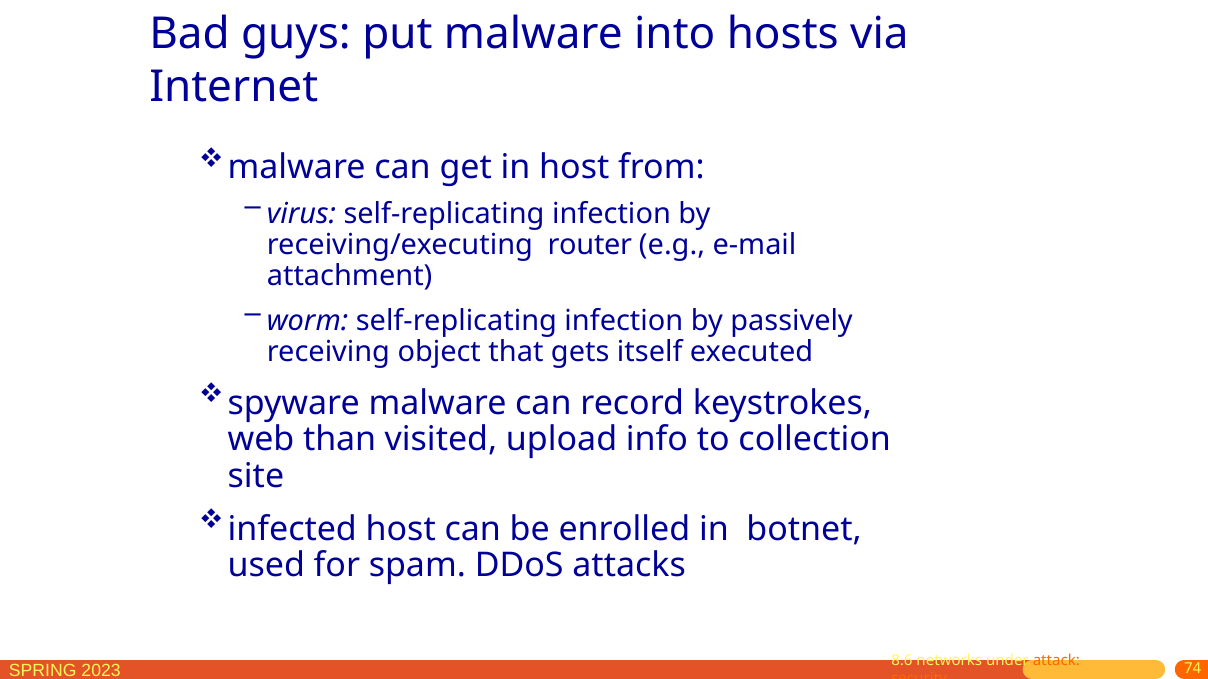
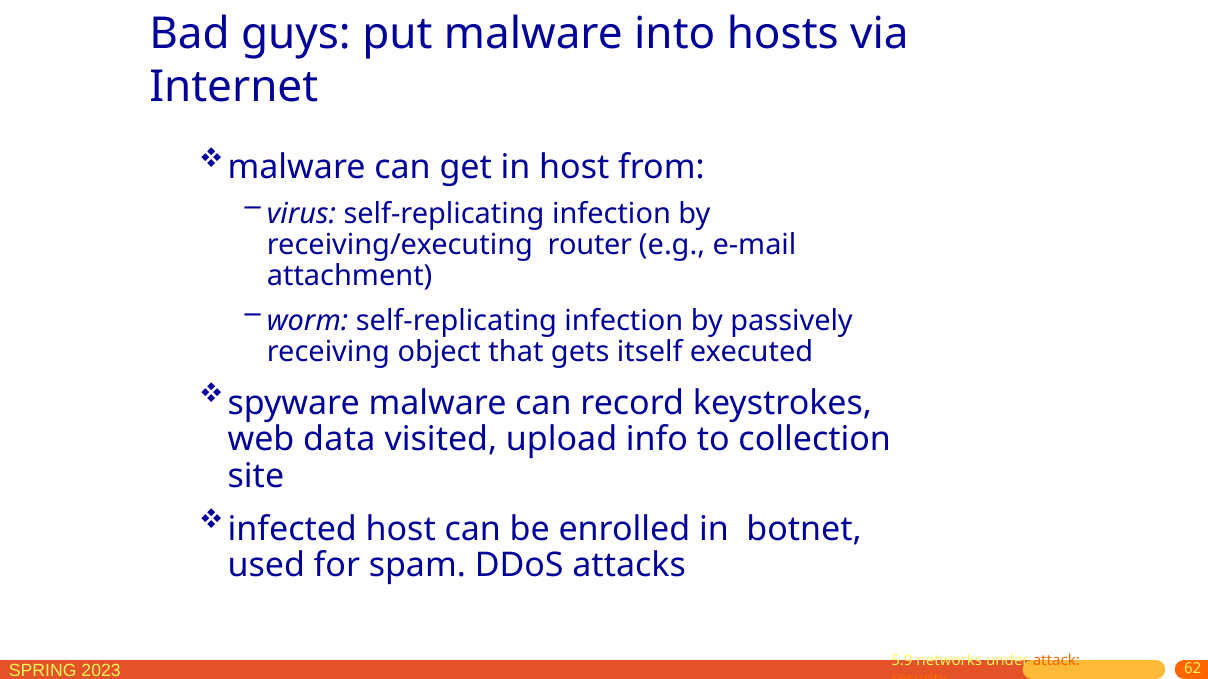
than: than -> data (339, 440)
8.6: 8.6 -> 5.9 (902, 661)
74: 74 -> 62 (1193, 669)
